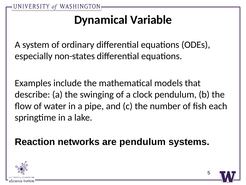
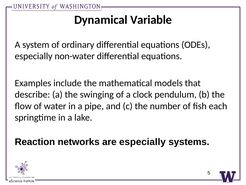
non-states: non-states -> non-water (75, 56)
are pendulum: pendulum -> especially (142, 142)
